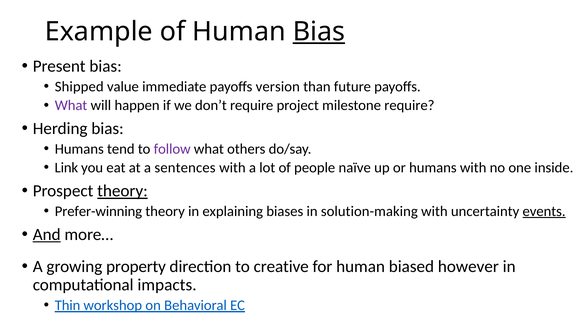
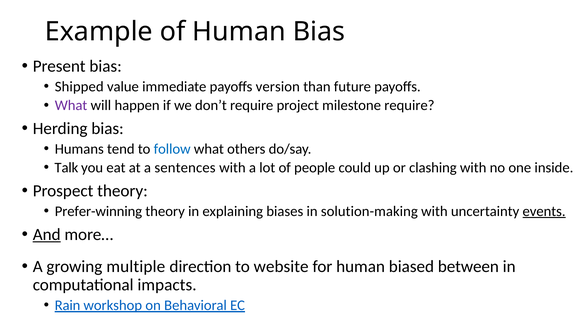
Bias underline: present -> none (319, 32)
follow colour: purple -> blue (172, 149)
Link: Link -> Talk (66, 168)
naïve: naïve -> could (355, 168)
or humans: humans -> clashing (433, 168)
theory underline: present -> none (122, 191)
property: property -> multiple (136, 267)
creative: creative -> website (281, 267)
however: however -> between (468, 267)
Thin: Thin -> Rain (68, 305)
